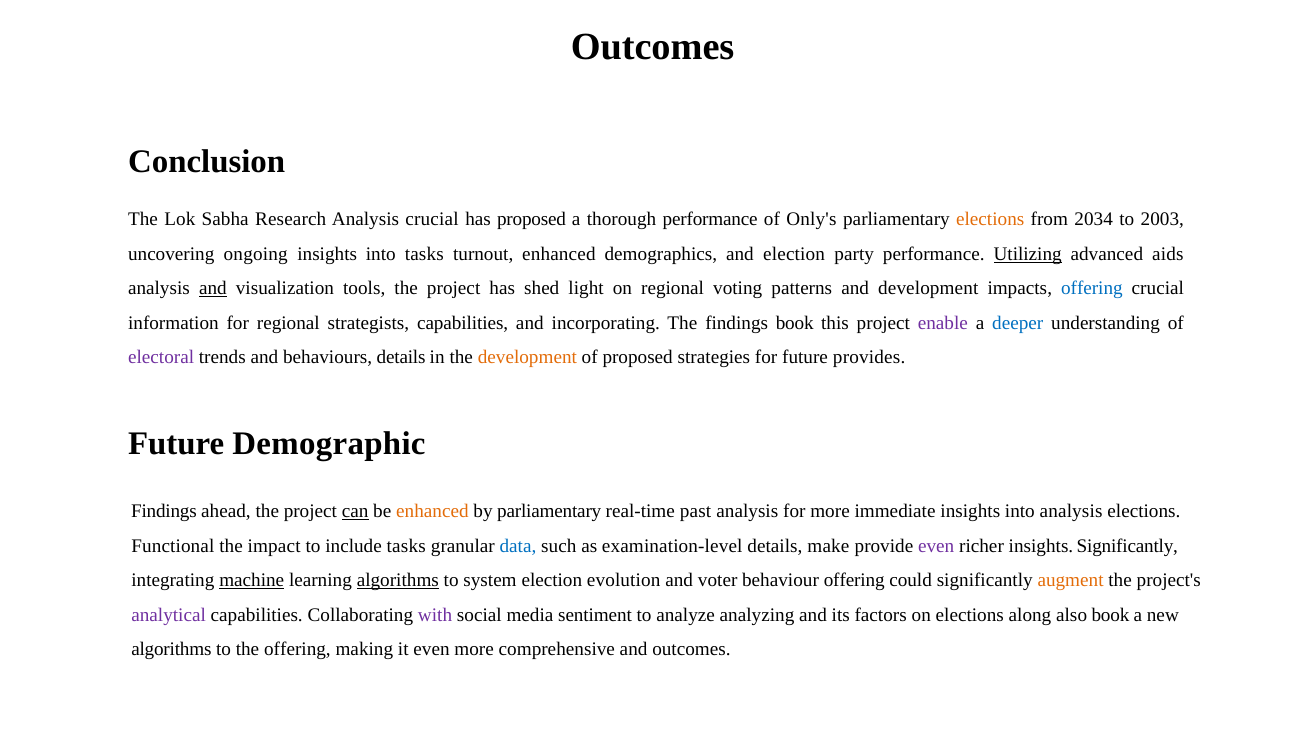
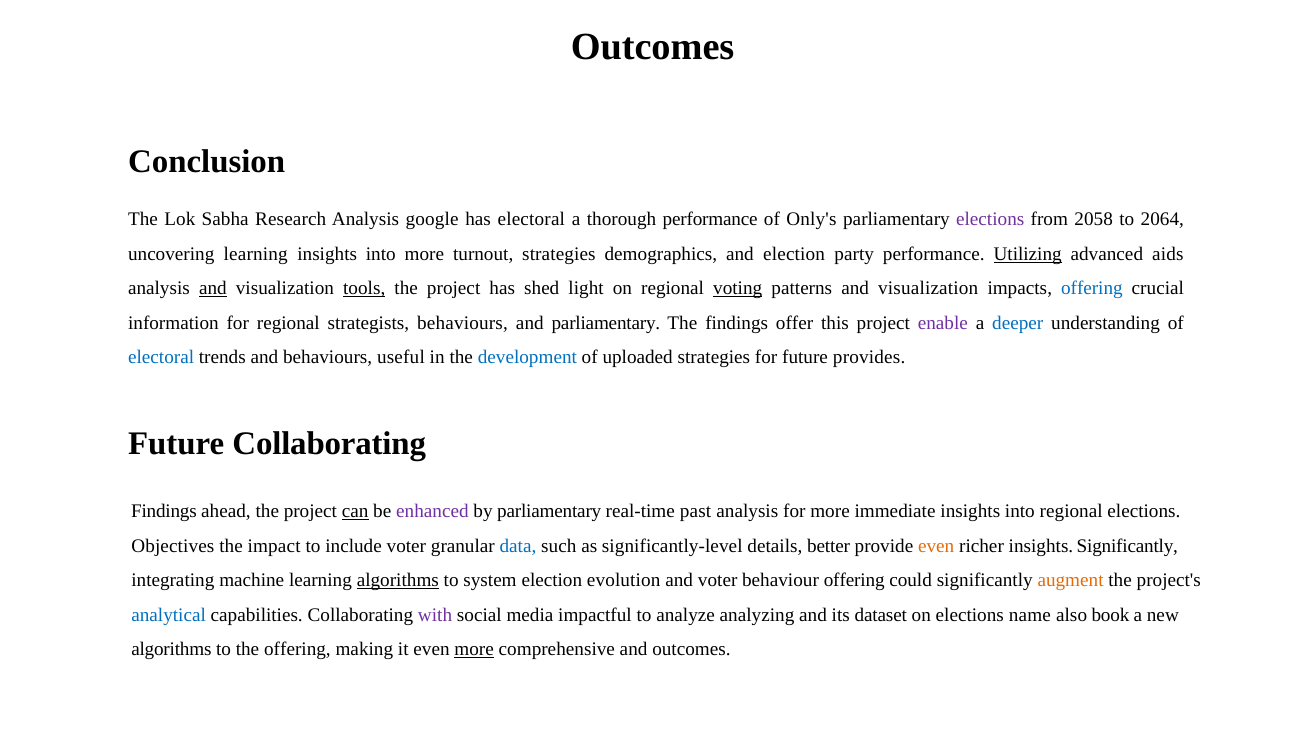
Analysis crucial: crucial -> google (432, 219)
has proposed: proposed -> electoral (531, 219)
elections colour: orange -> purple (990, 219)
2034: 2034 -> 2058 (1094, 219)
2003: 2003 -> 2064 (1162, 219)
uncovering ongoing: ongoing -> learning (256, 254)
into tasks: tasks -> more (424, 254)
turnout enhanced: enhanced -> strategies (559, 254)
tools underline: none -> present (364, 288)
voting underline: none -> present (738, 288)
patterns and development: development -> visualization (928, 288)
strategists capabilities: capabilities -> behaviours (463, 323)
and incorporating: incorporating -> parliamentary (606, 323)
findings book: book -> offer (795, 323)
electoral colour: purple -> blue (161, 357)
behaviours details: details -> useful (401, 357)
development colour: orange -> blue (527, 357)
of proposed: proposed -> uploaded (638, 357)
Future Demographic: Demographic -> Collaborating (329, 444)
enhanced colour: orange -> purple (432, 511)
into analysis: analysis -> regional (1071, 511)
Functional: Functional -> Objectives (173, 546)
include tasks: tasks -> voter (406, 546)
examination-level: examination-level -> significantly-level (672, 546)
make: make -> better (829, 546)
even colour: purple -> orange (936, 546)
machine underline: present -> none (252, 580)
analytical colour: purple -> blue (169, 615)
sentiment: sentiment -> impactful (595, 615)
factors: factors -> dataset (881, 615)
along: along -> name (1030, 615)
more underline: none -> present (474, 649)
